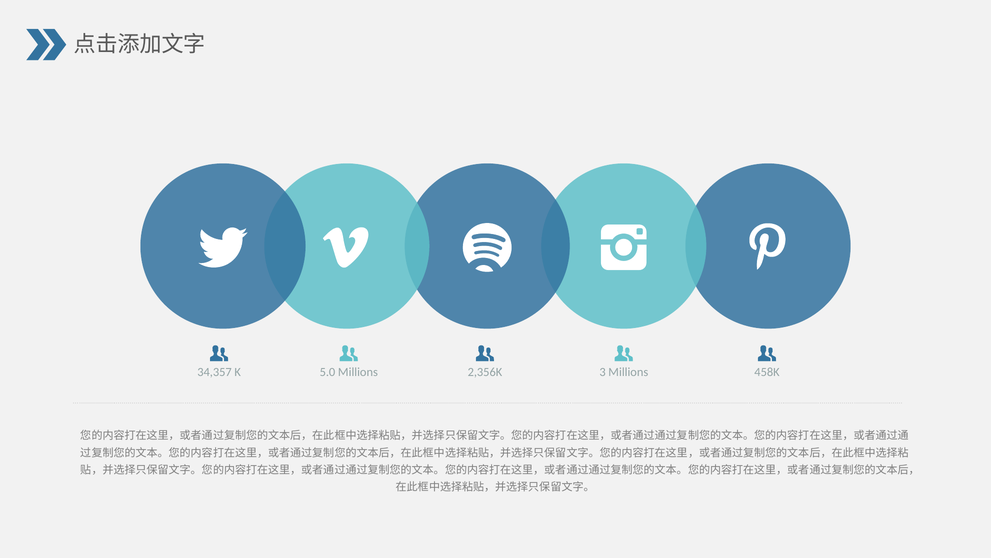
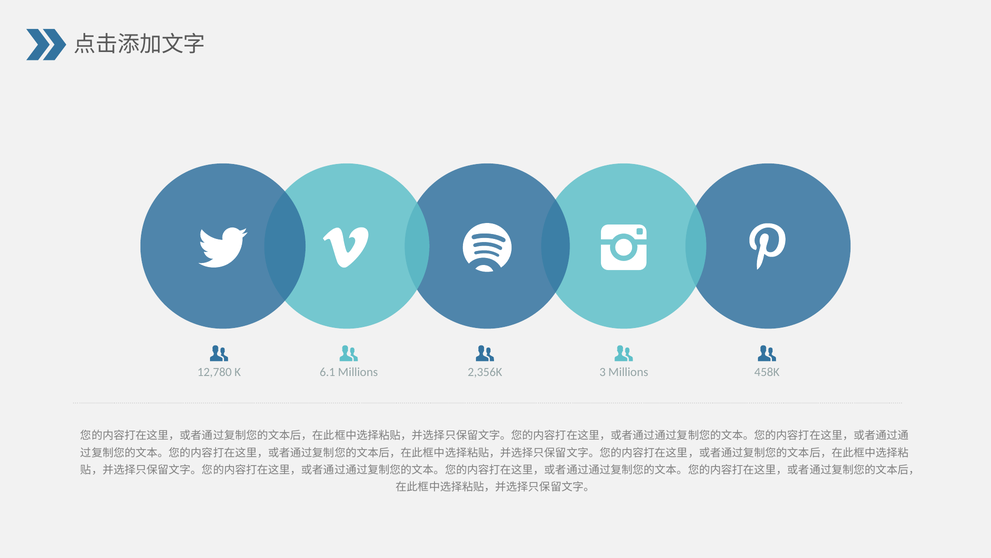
34,357: 34,357 -> 12,780 (214, 372)
5.0: 5.0 -> 6.1 (327, 372)
